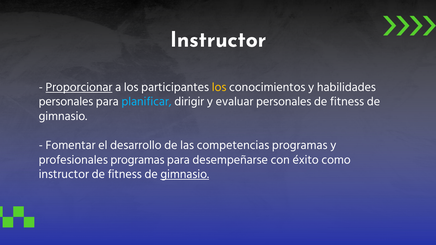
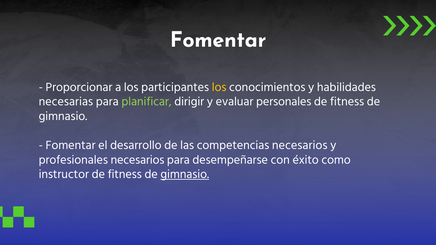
Instructor: Instructor -> Fomentar (218, 40)
Proporcionar underline: present -> none (79, 87)
personales: personales -> necesarias (66, 102)
planificar colour: light blue -> light green (147, 102)
competencias programas: programas -> necesarios (300, 145)
profesionales programas: programas -> necesarios (137, 160)
